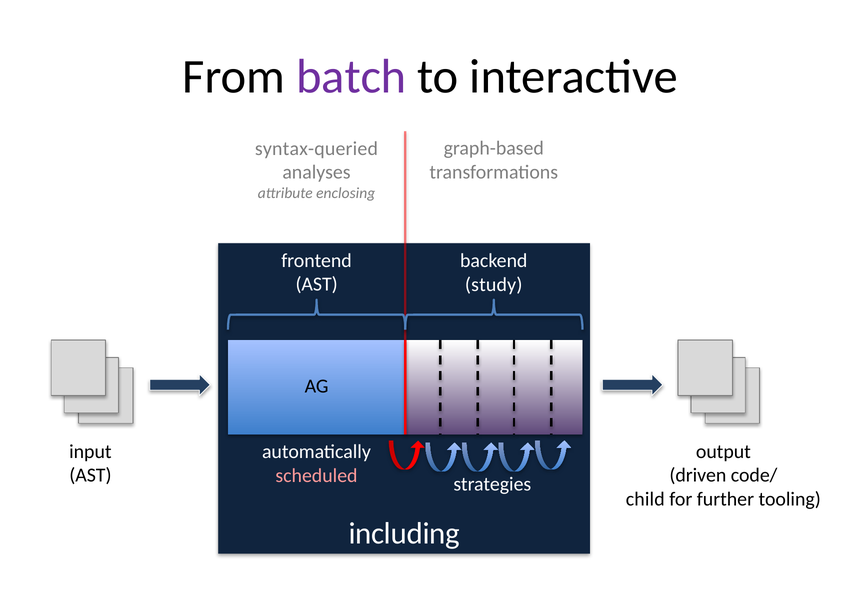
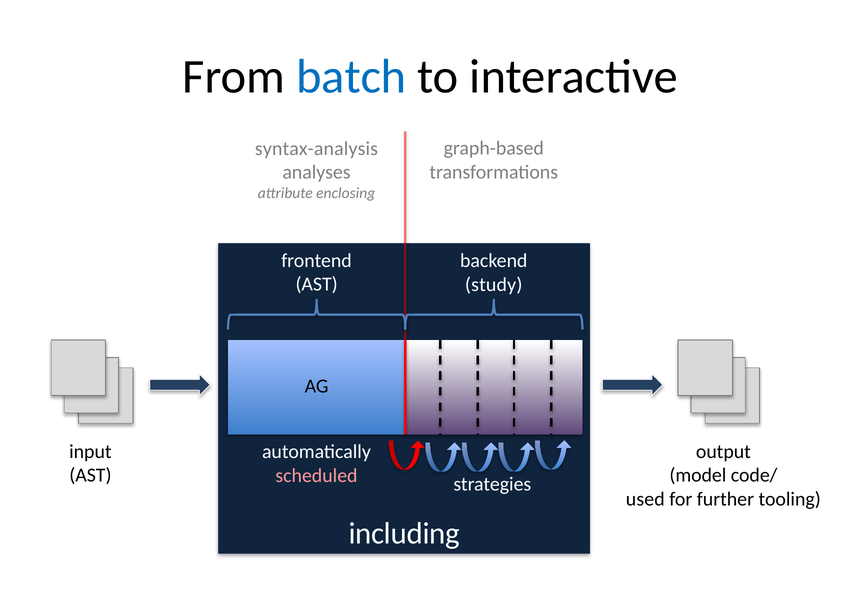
batch colour: purple -> blue (351, 77)
syntax-queried: syntax-queried -> syntax-analysis (316, 148)
driven: driven -> model (698, 475)
child: child -> used (645, 499)
